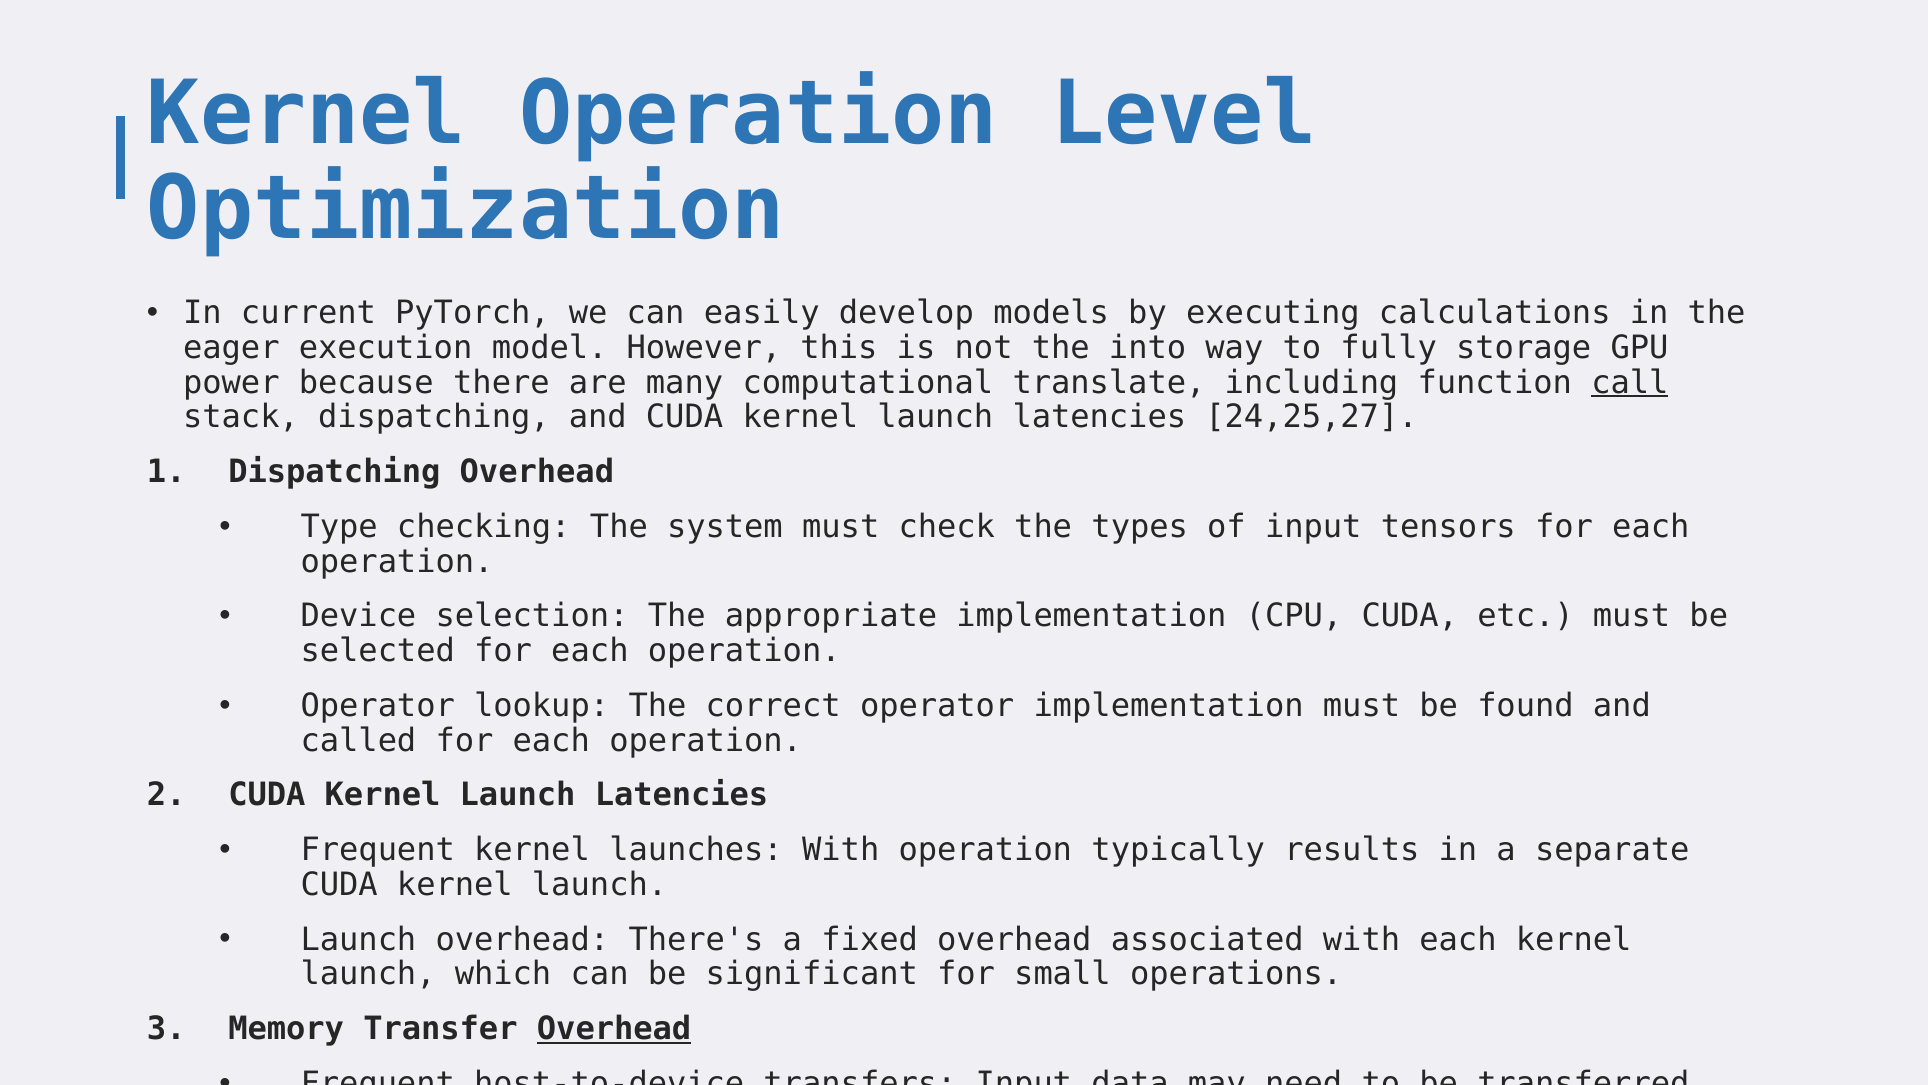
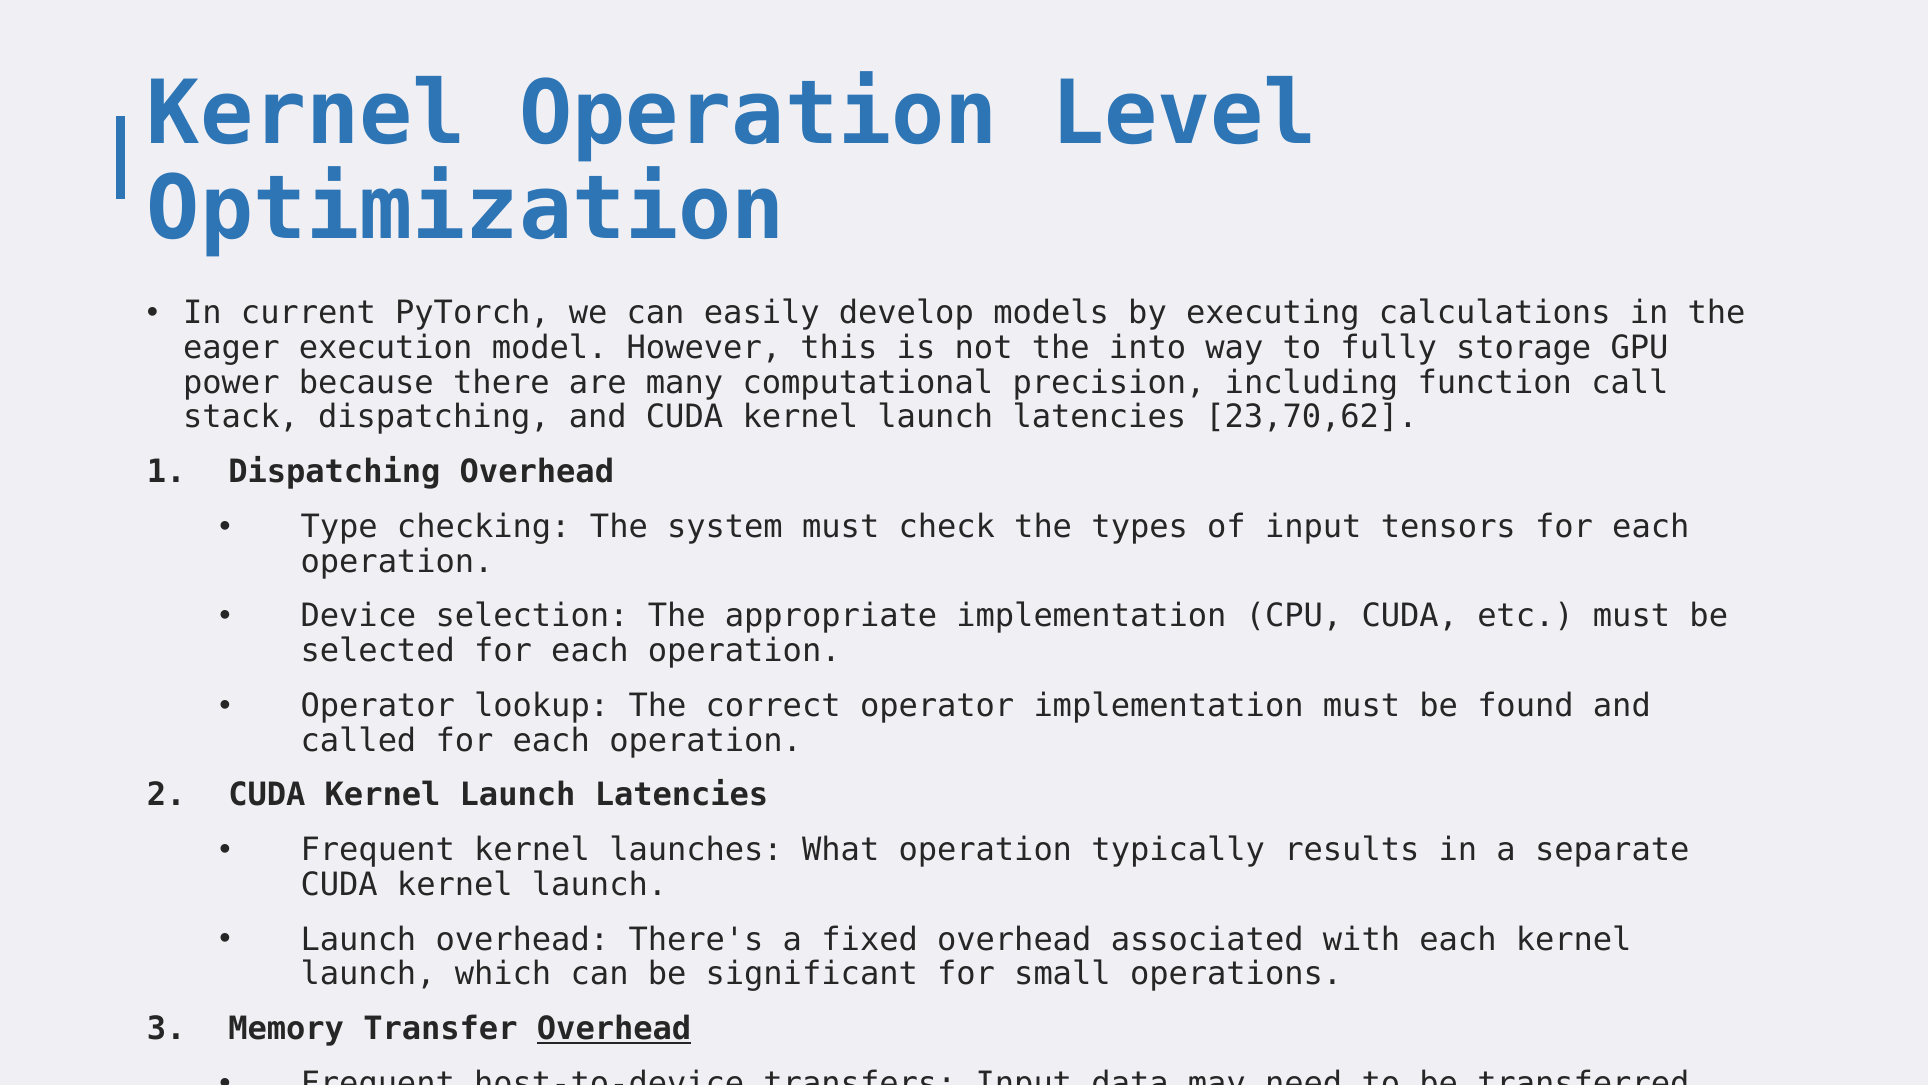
translate: translate -> precision (1109, 382)
call underline: present -> none (1630, 382)
24,25,27: 24,25,27 -> 23,70,62 (1311, 417)
launches With: With -> What (841, 850)
